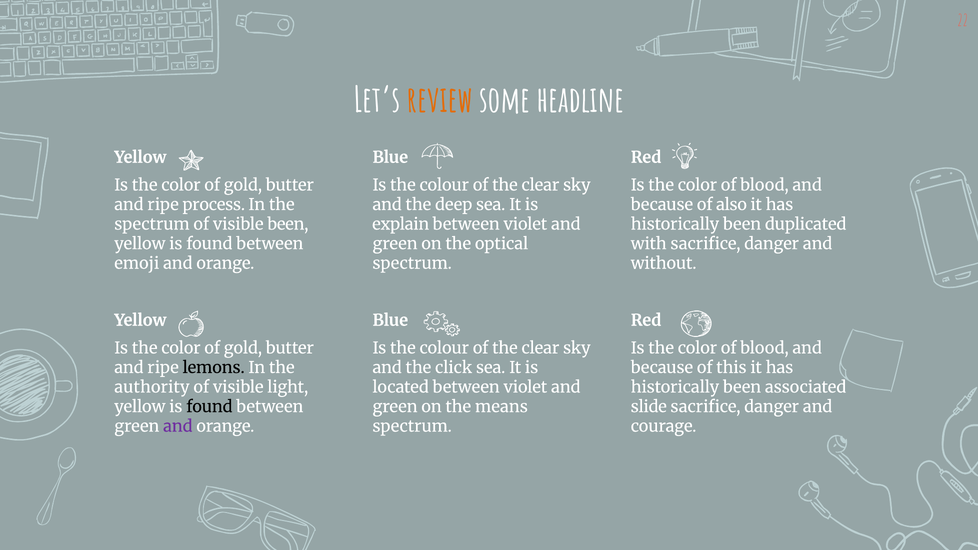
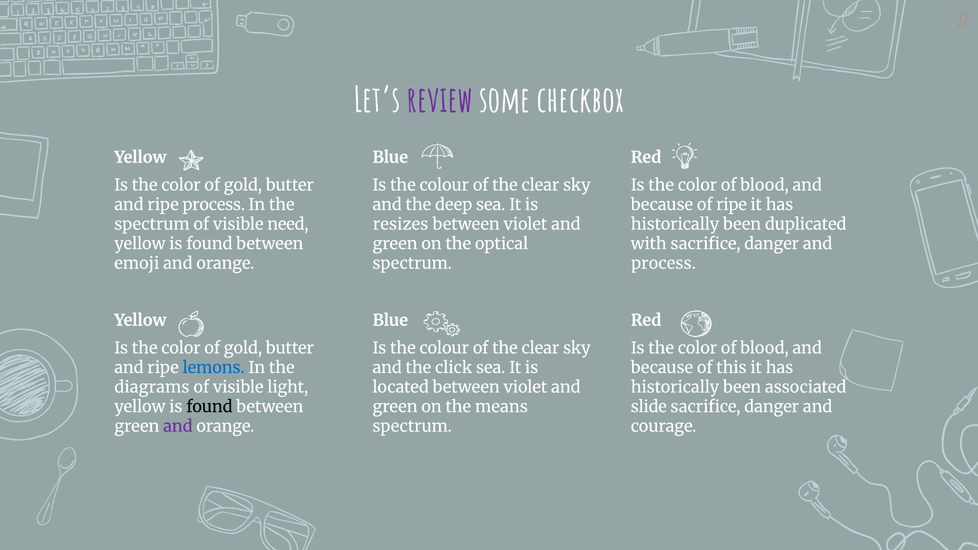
review colour: orange -> purple (440, 100)
headline: headline -> checkbox (580, 100)
of also: also -> ripe (731, 205)
visible been: been -> need (288, 224)
explain: explain -> resizes (401, 224)
without: without -> process (663, 263)
lemons colour: black -> blue (214, 368)
authority: authority -> diagrams (152, 387)
